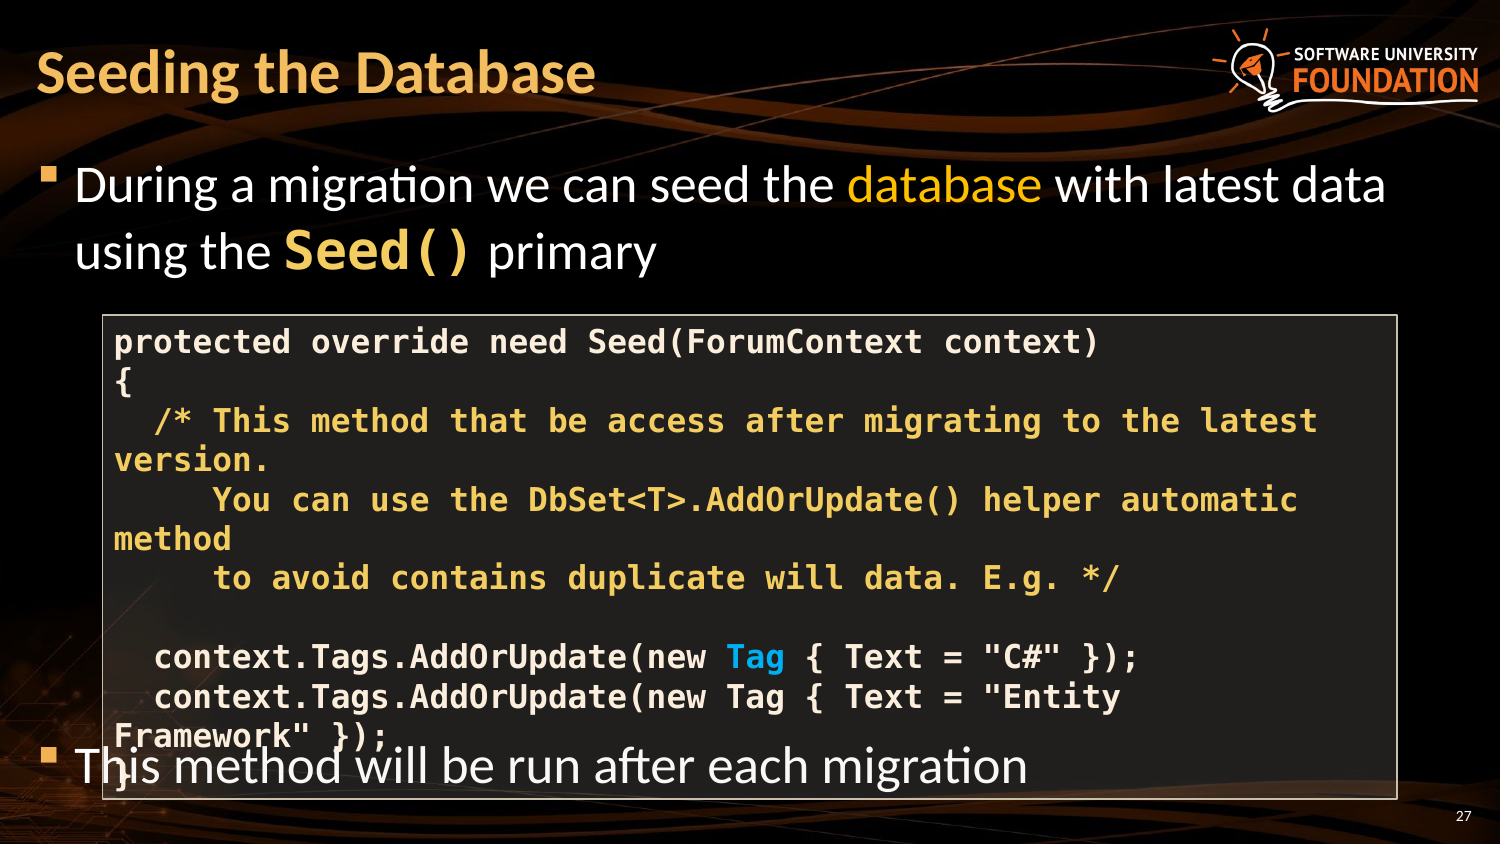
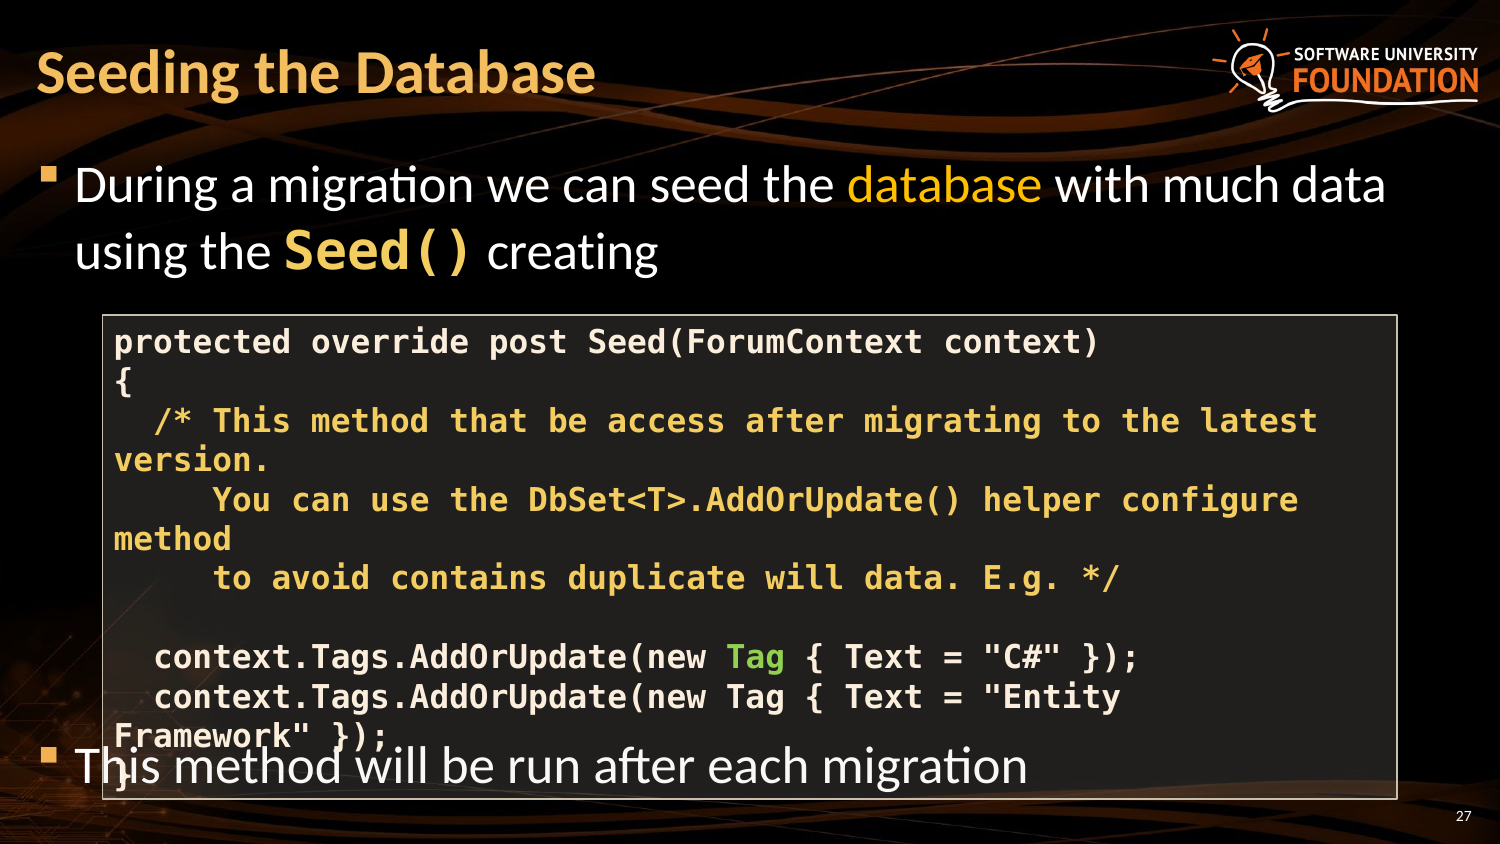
with latest: latest -> much (1221, 185)
primary: primary -> creating (573, 252)
need: need -> post (528, 343)
automatic: automatic -> configure (1210, 500)
Tag colour: light blue -> light green (755, 658)
